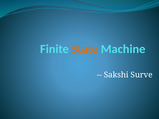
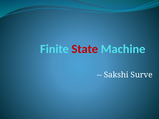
State colour: orange -> red (85, 49)
